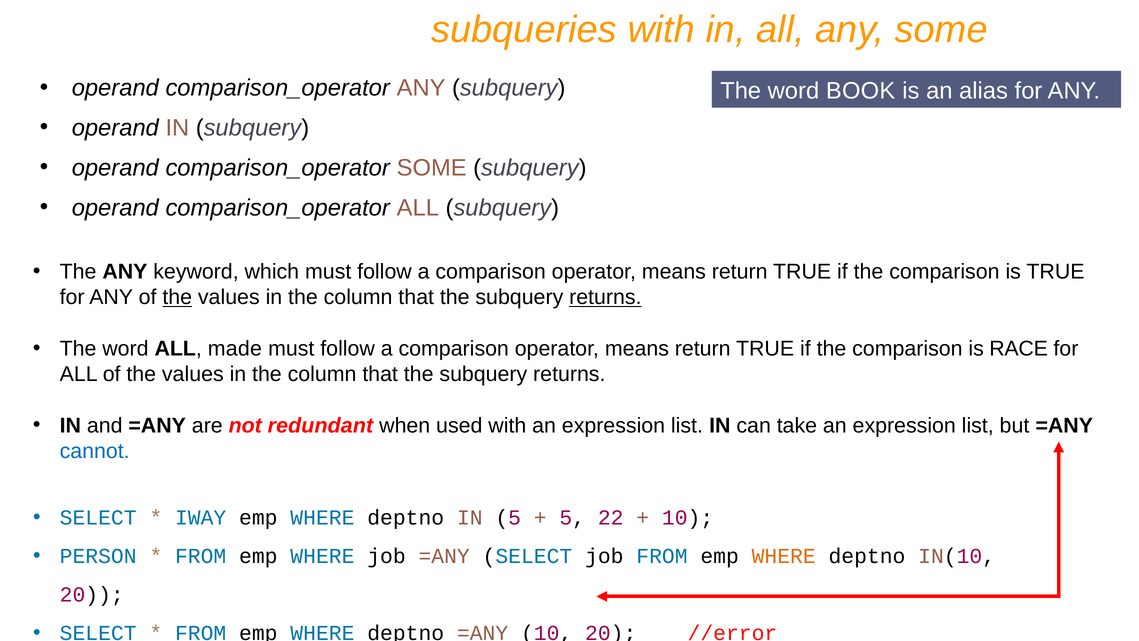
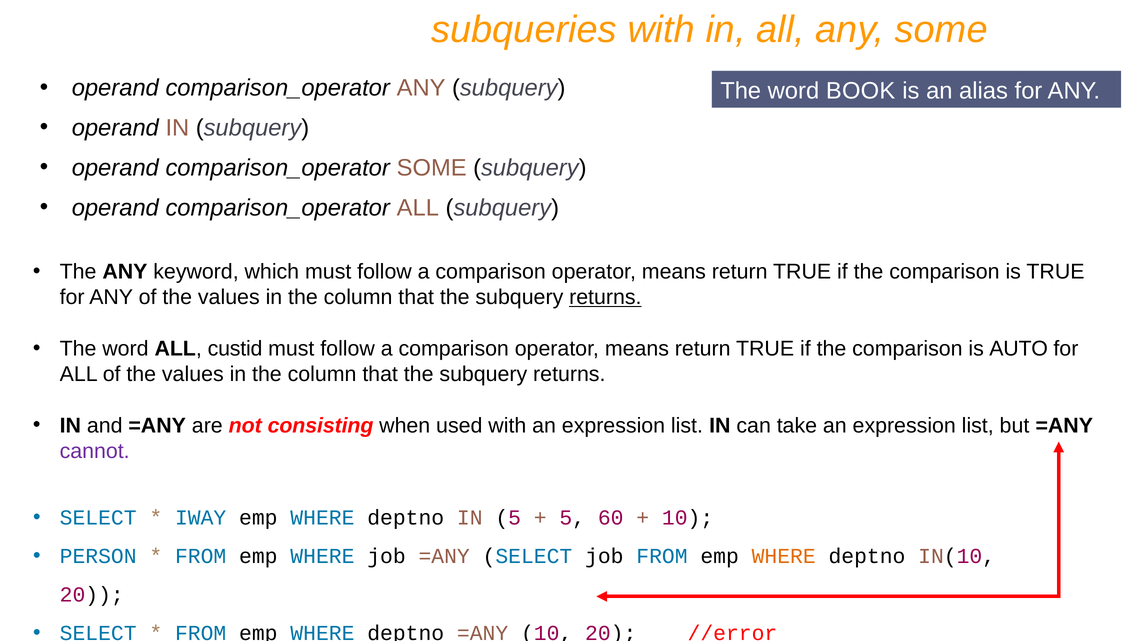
the underline: present -> none (177, 297)
made: made -> custid (235, 348)
RACE: RACE -> AUTO (1019, 348)
redundant: redundant -> consisting (321, 425)
cannot colour: blue -> purple (95, 451)
22: 22 -> 60 (611, 518)
